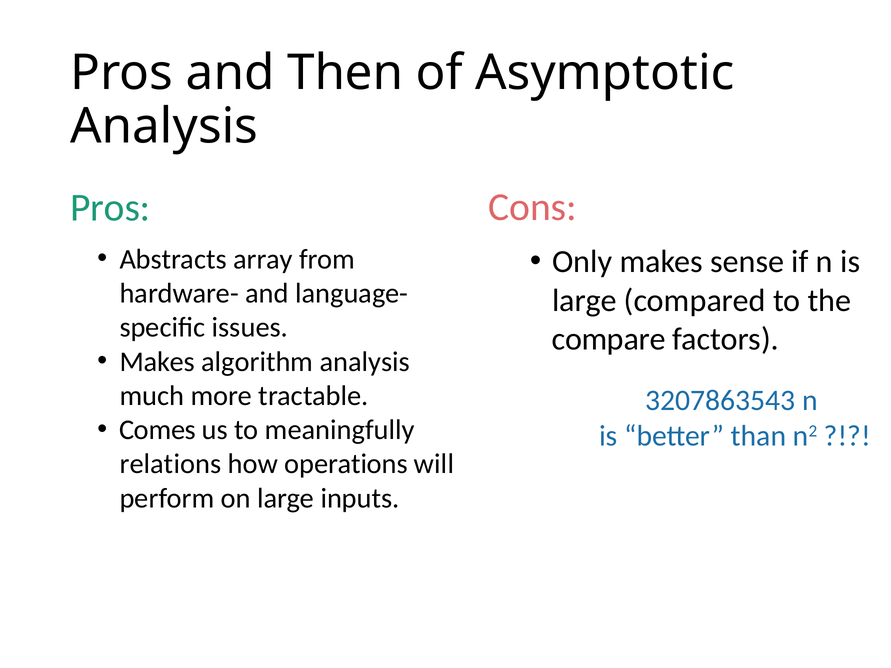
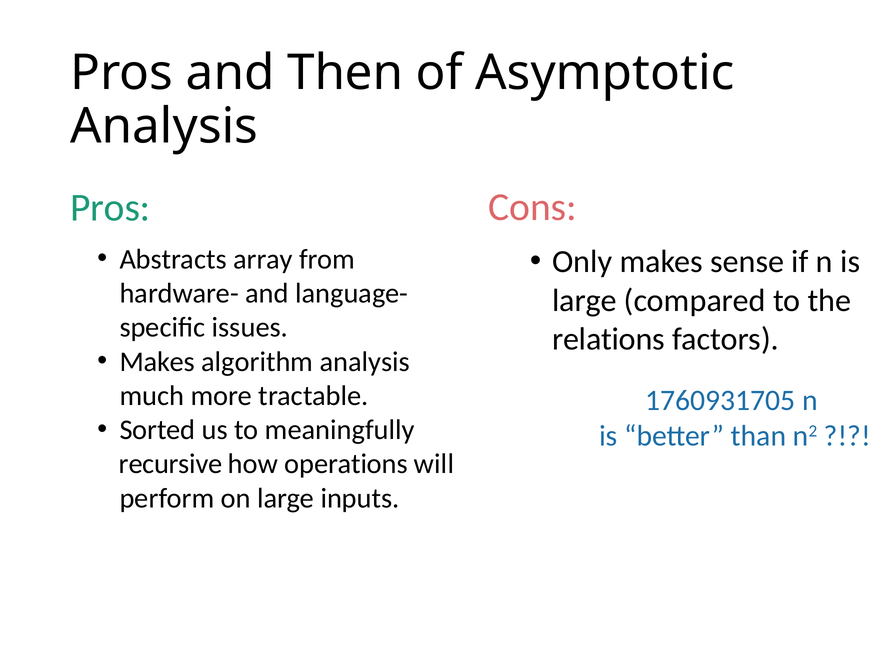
compare: compare -> relations (609, 339)
3207863543: 3207863543 -> 1760931705 (720, 401)
Comes: Comes -> Sorted (157, 430)
relations: relations -> recursive (171, 464)
